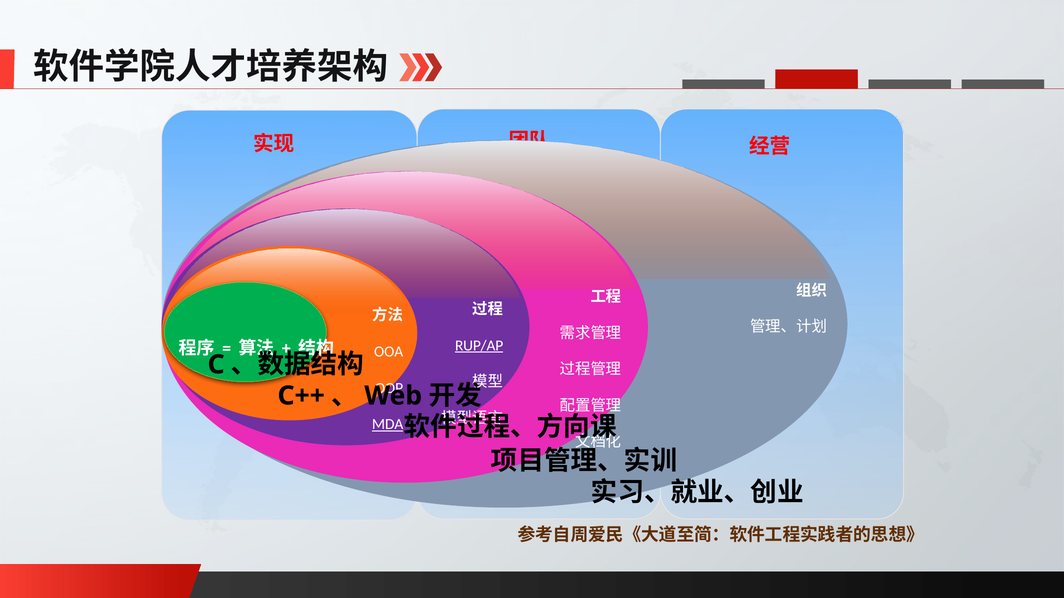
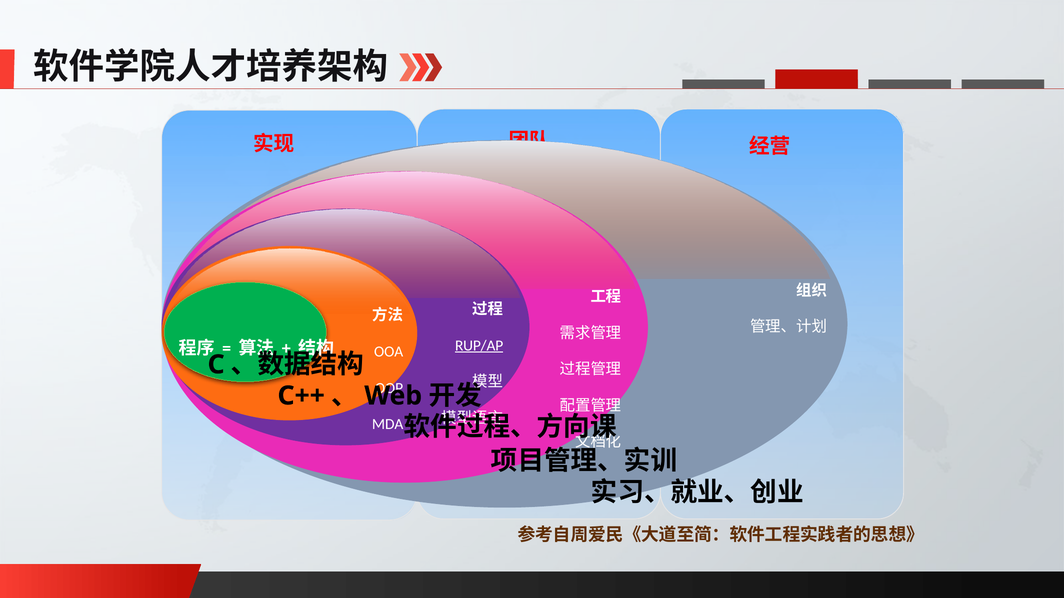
MDA underline: present -> none (388, 425)
